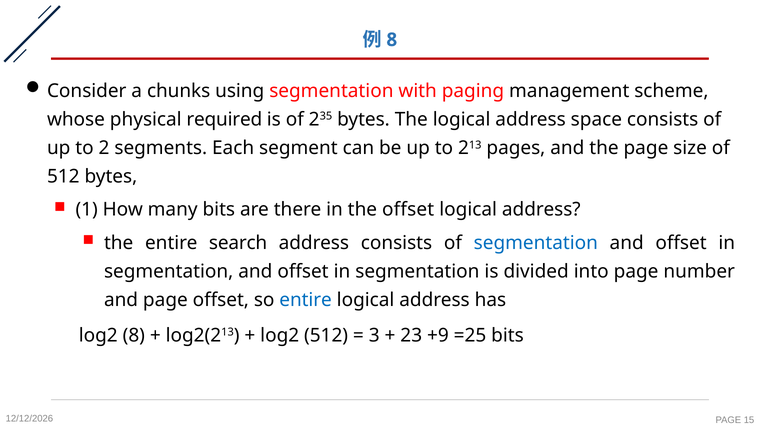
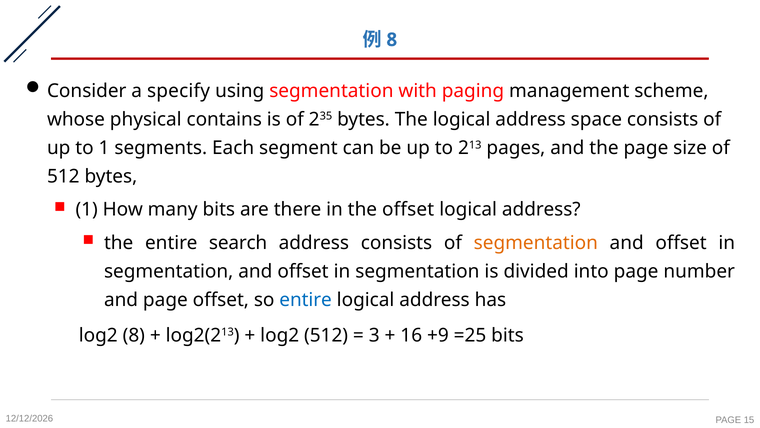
chunks: chunks -> specify (179, 91)
required: required -> contains (224, 119)
to 2: 2 -> 1 (104, 148)
segmentation colour: blue -> orange (536, 243)
23: 23 -> 16 (411, 335)
